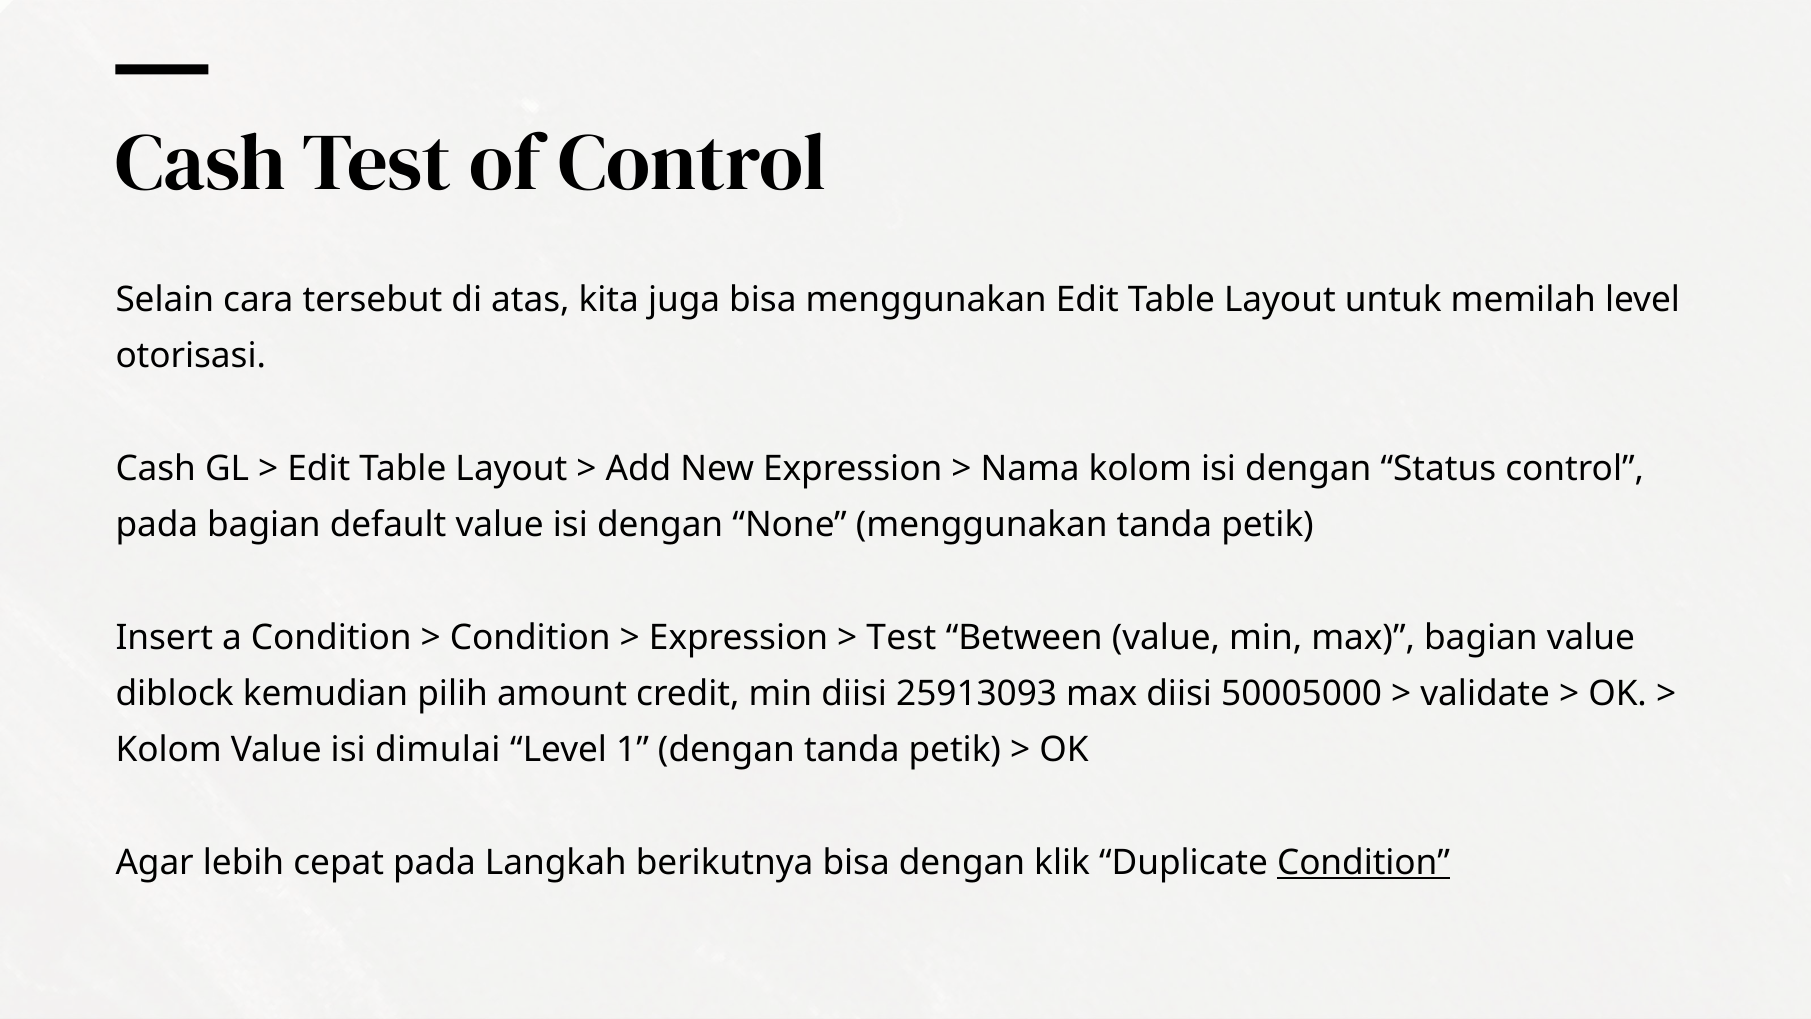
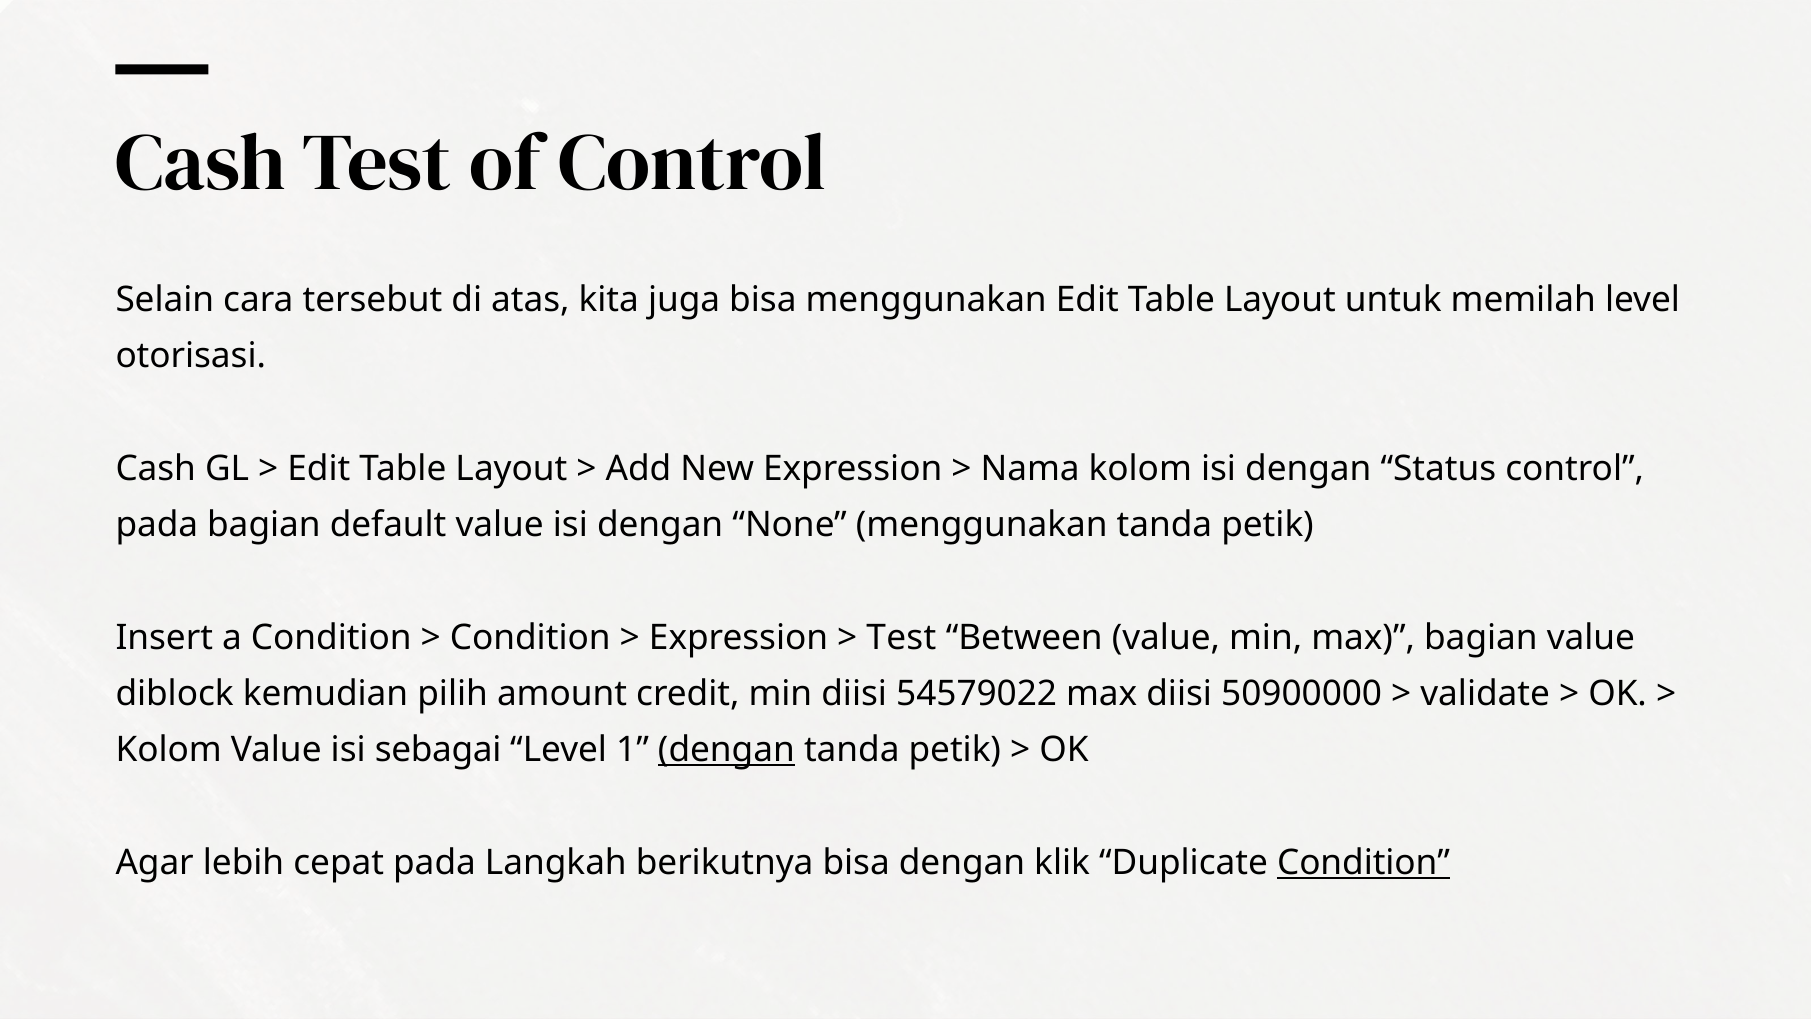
25913093: 25913093 -> 54579022 (977, 694)
50005000: 50005000 -> 50900000 (1302, 694)
dimulai: dimulai -> sebagai (438, 750)
dengan underline: none -> present (726, 750)
